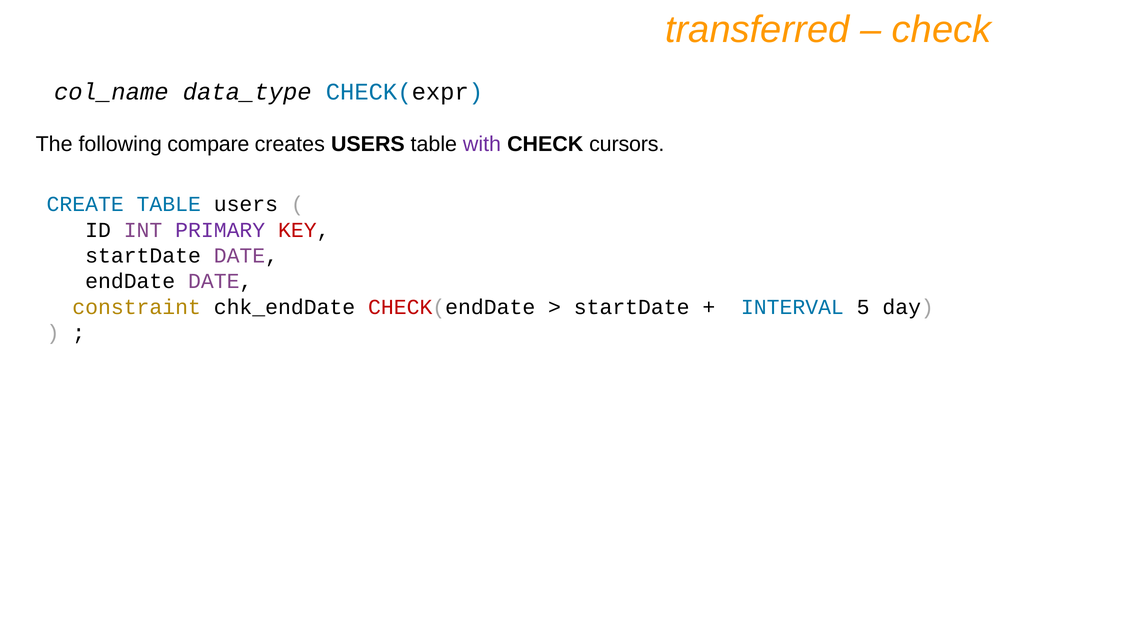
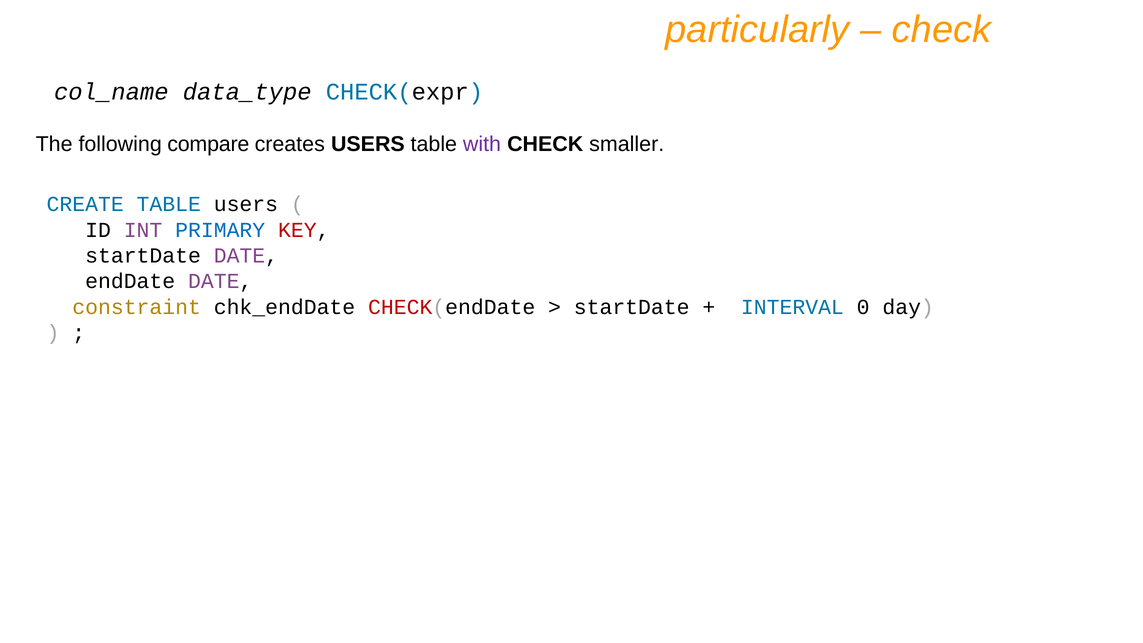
transferred: transferred -> particularly (757, 30)
cursors: cursors -> smaller (627, 144)
PRIMARY colour: purple -> blue (220, 230)
5: 5 -> 0 (863, 307)
